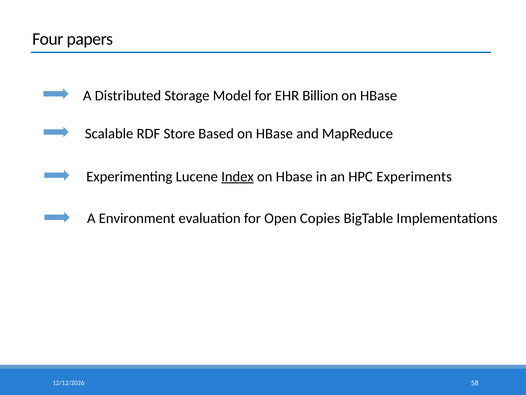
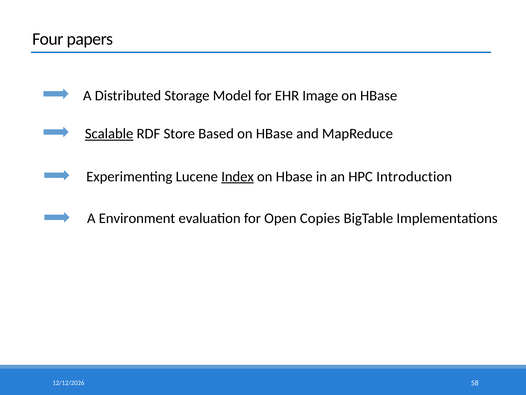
Billion: Billion -> Image (320, 96)
Scalable underline: none -> present (109, 134)
Experiments: Experiments -> Introduction (414, 176)
